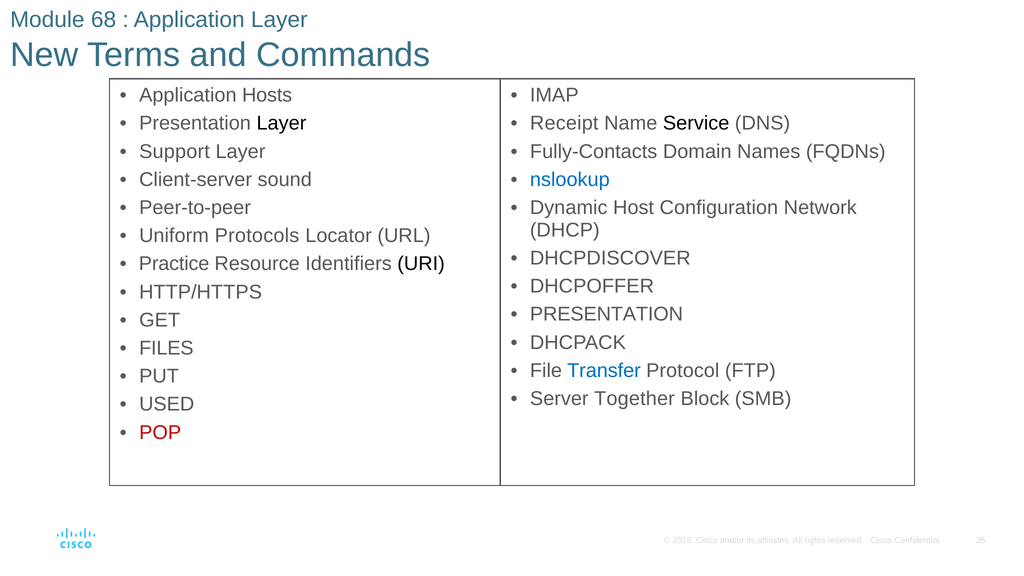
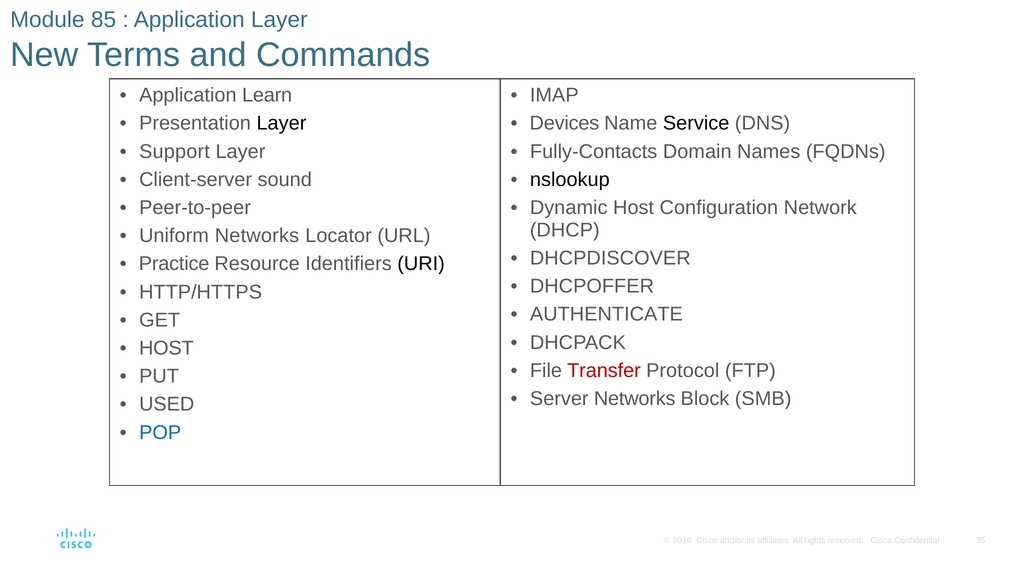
68: 68 -> 85 (104, 20)
Hosts: Hosts -> Learn (267, 95)
Receipt: Receipt -> Devices (564, 123)
nslookup colour: blue -> black (570, 180)
Uniform Protocols: Protocols -> Networks (257, 236)
PRESENTATION: PRESENTATION -> AUTHENTICATE (606, 314)
FILES: FILES -> HOST (166, 348)
Transfer colour: blue -> red (604, 371)
Server Together: Together -> Networks (635, 399)
POP colour: red -> blue (160, 432)
